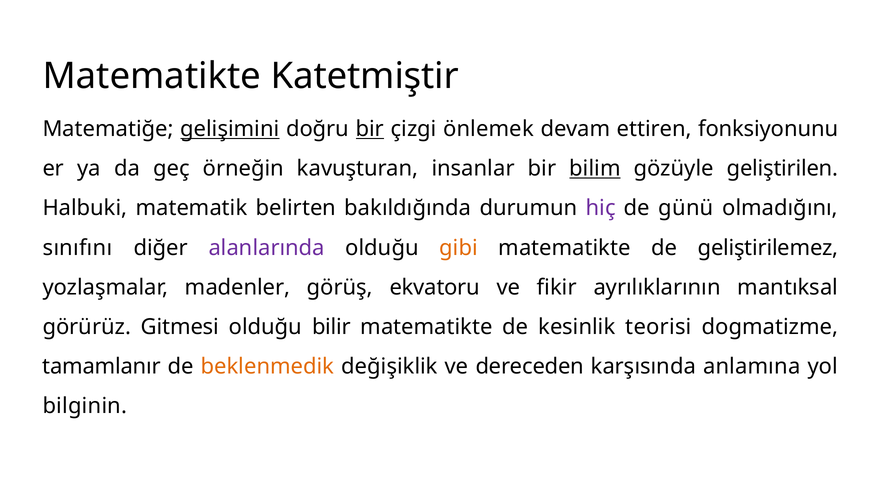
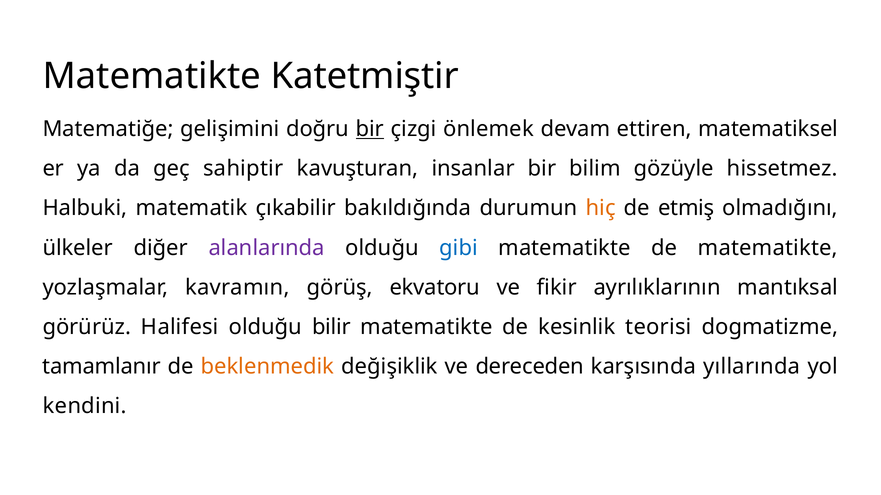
gelişimini underline: present -> none (230, 129)
fonksiyonunu: fonksiyonunu -> matematiksel (768, 129)
örneğin: örneğin -> sahiptir (243, 169)
bilim underline: present -> none (595, 169)
geliştirilen: geliştirilen -> hissetmez (782, 169)
belirten: belirten -> çıkabilir (296, 208)
hiç colour: purple -> orange (601, 208)
günü: günü -> etmiş (686, 208)
sınıfını: sınıfını -> ülkeler (78, 248)
gibi colour: orange -> blue (459, 248)
de geliştirilemez: geliştirilemez -> matematikte (768, 248)
madenler: madenler -> kavramın (237, 288)
Gitmesi: Gitmesi -> Halifesi (180, 327)
anlamına: anlamına -> yıllarında (752, 367)
bilginin: bilginin -> kendini (85, 407)
